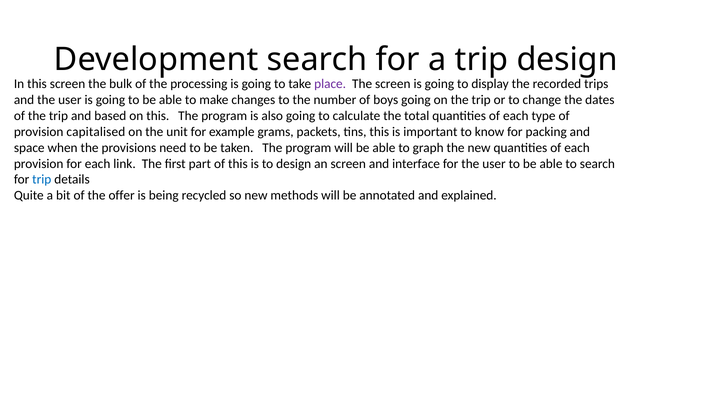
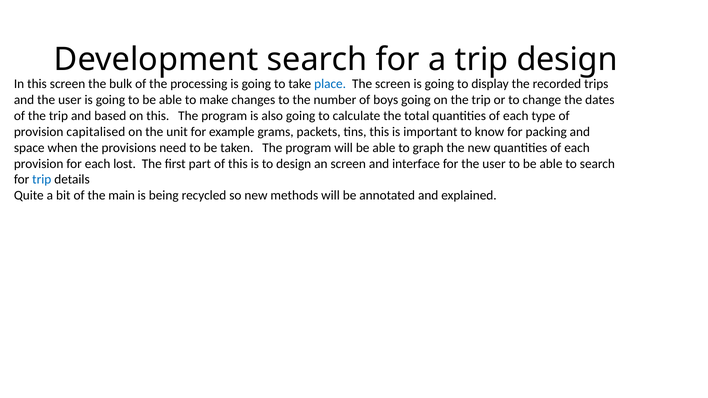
place colour: purple -> blue (330, 84)
link: link -> lost (125, 164)
offer: offer -> main (122, 196)
